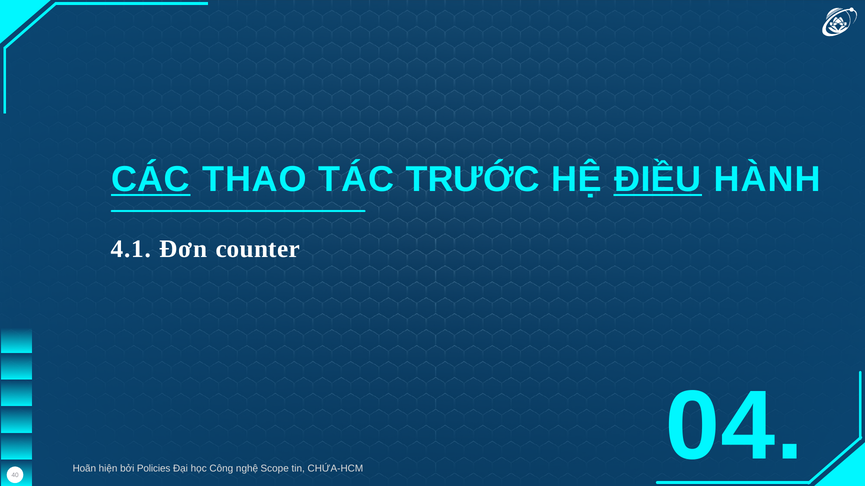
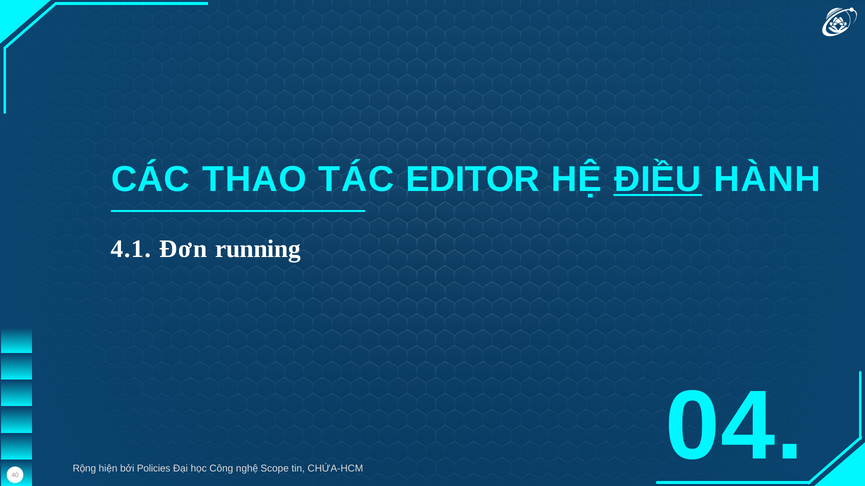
CÁC underline: present -> none (150, 180)
TRƯỚC: TRƯỚC -> EDITOR (473, 180)
counter: counter -> running (258, 249)
Hoãn: Hoãn -> Rộng (84, 469)
